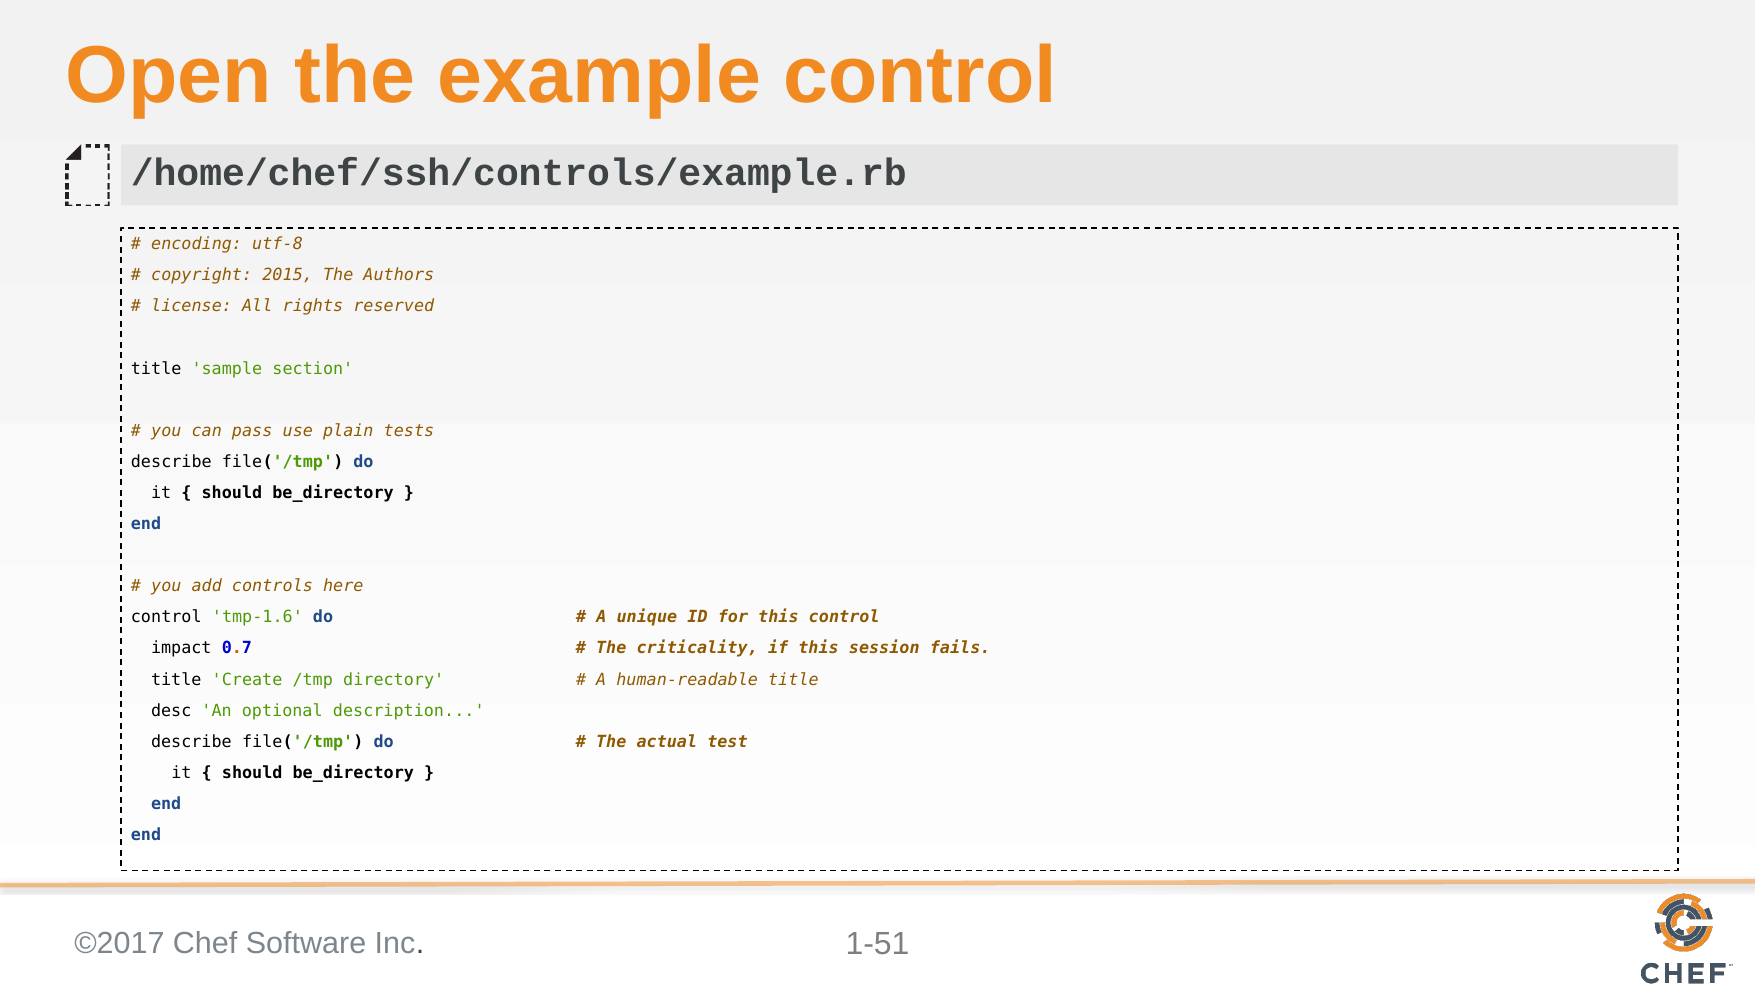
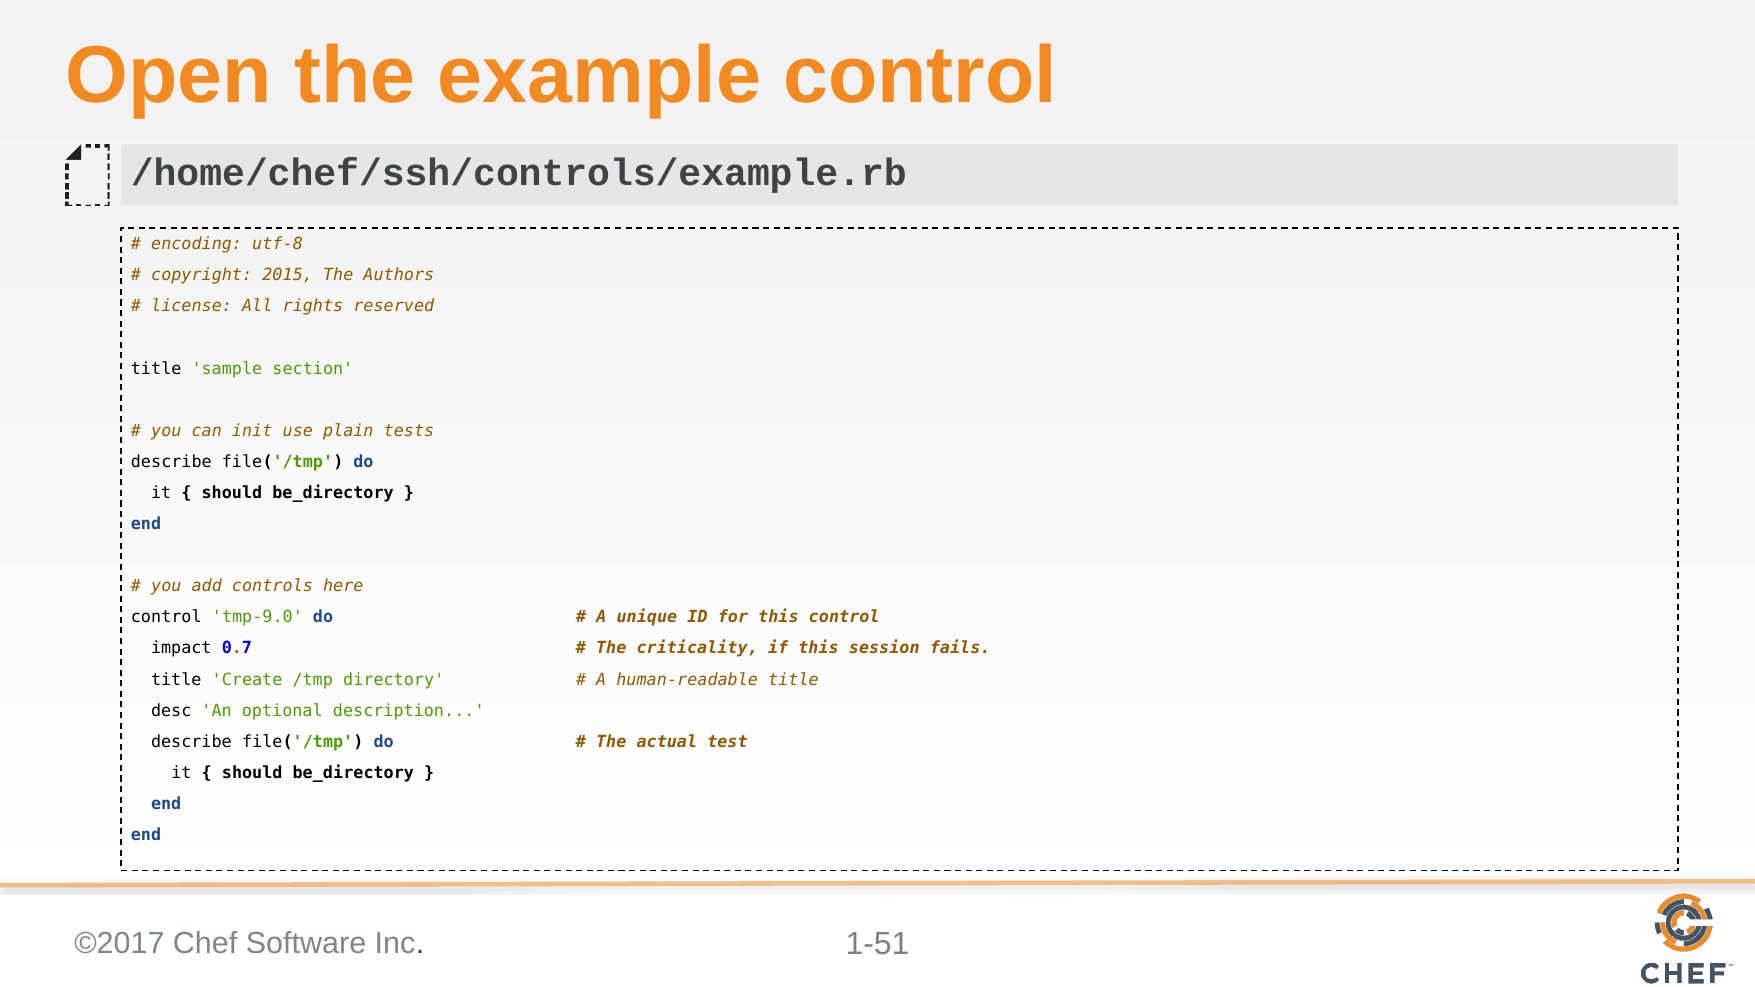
pass: pass -> init (252, 431)
tmp-1.6: tmp-1.6 -> tmp-9.0 (257, 617)
